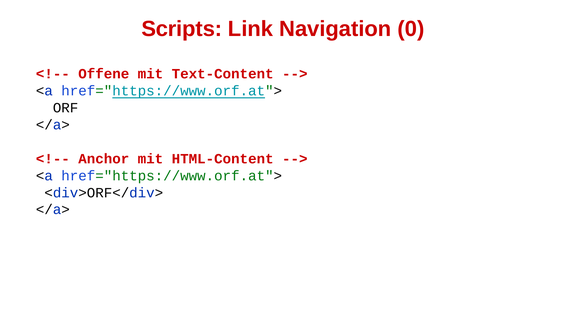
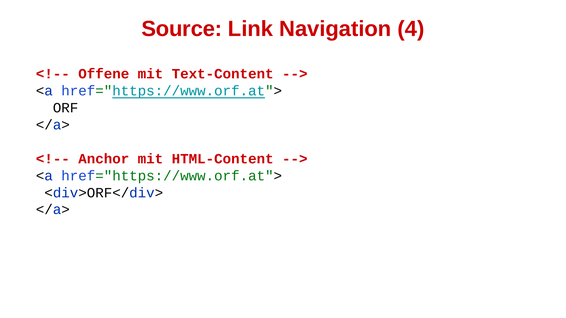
Scripts: Scripts -> Source (182, 29)
0: 0 -> 4 (411, 29)
